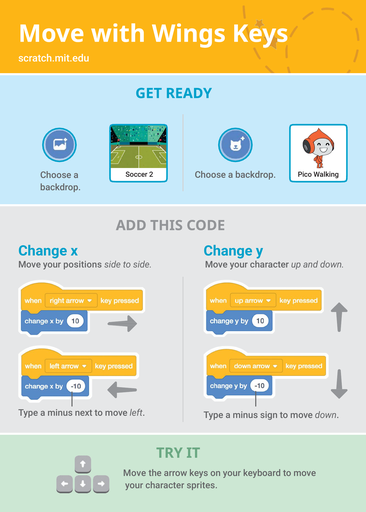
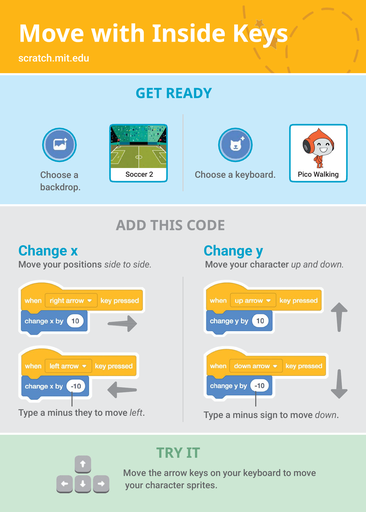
Wings: Wings -> Inside (189, 34)
backdrop: backdrop -> keyboard (256, 175)
next: next -> they (84, 413)
